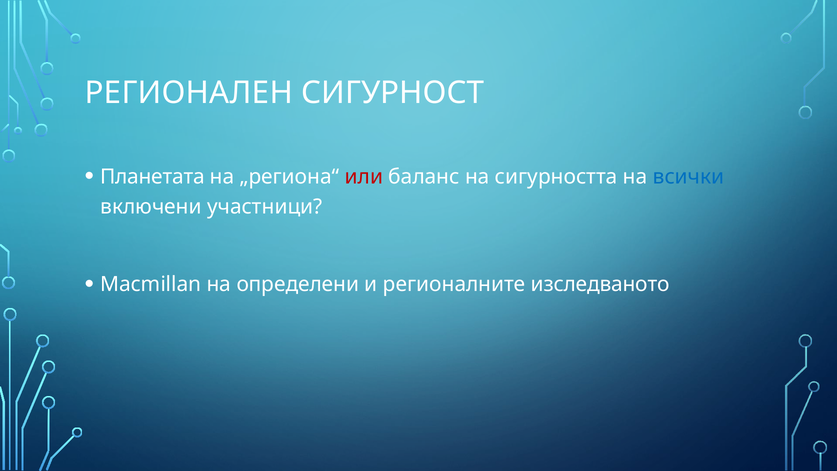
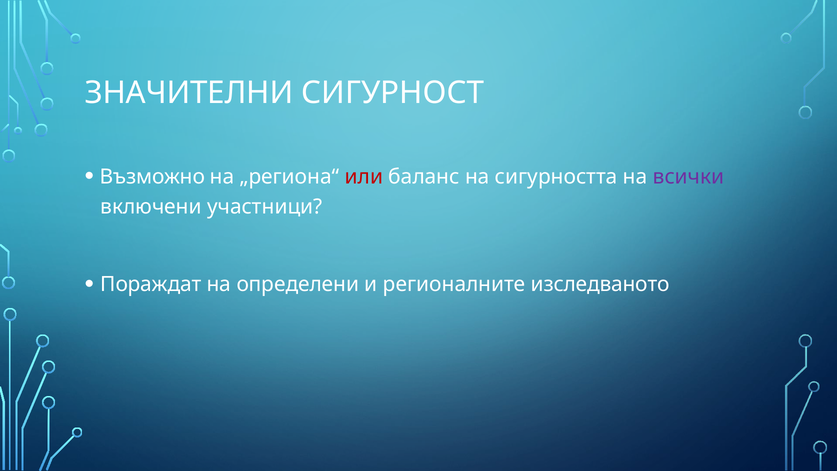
РЕГИОНАЛЕН: РЕГИОНАЛЕН -> ЗНАЧИТЕЛНИ (189, 93)
Планетата: Планетата -> Възможно (153, 177)
всички colour: blue -> purple (689, 177)
Macmillan: Macmillan -> Пораждат (151, 284)
